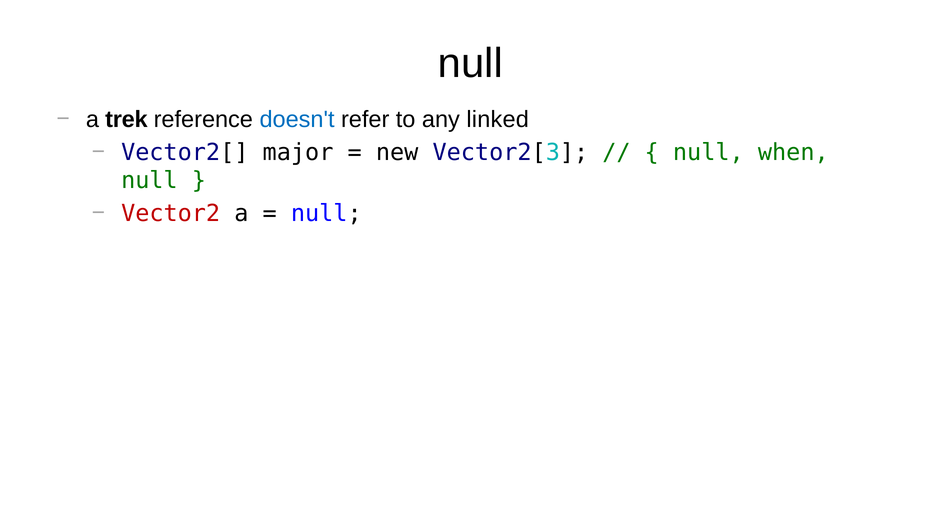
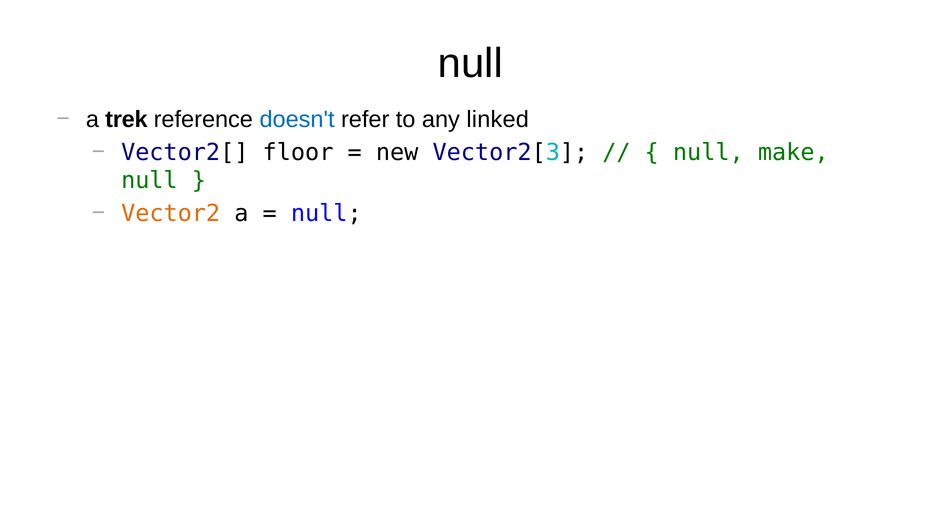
major: major -> floor (298, 153)
when: when -> make (793, 153)
Vector2 colour: red -> orange (171, 214)
